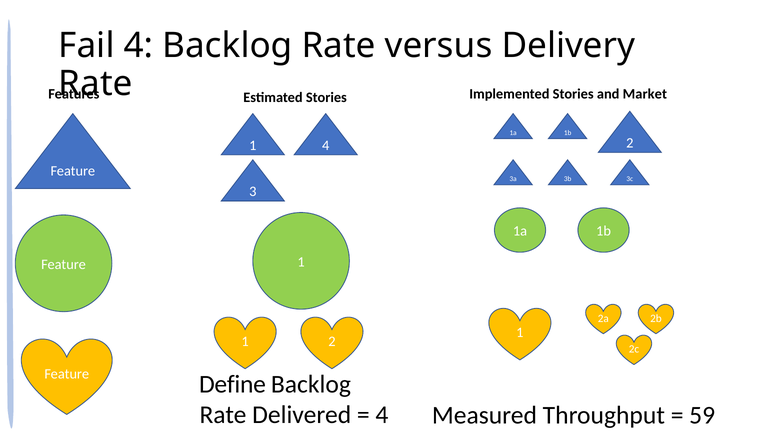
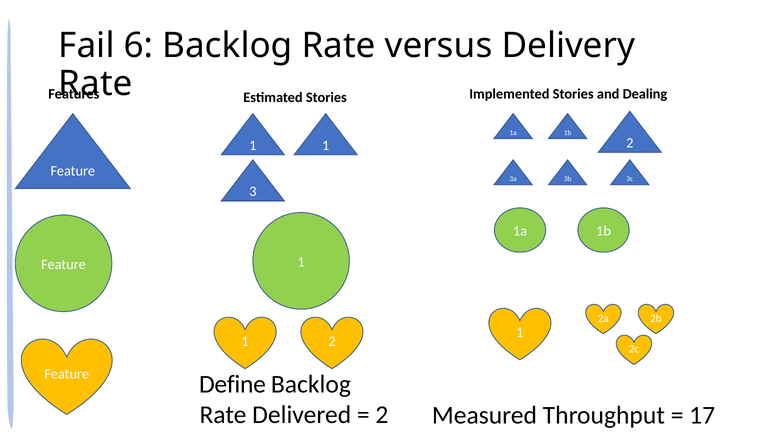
Fail 4: 4 -> 6 (138, 45)
Market: Market -> Dealing (645, 94)
1 4: 4 -> 1 (326, 145)
4: 4 -> 2 (382, 414)
59: 59 -> 17 (702, 415)
